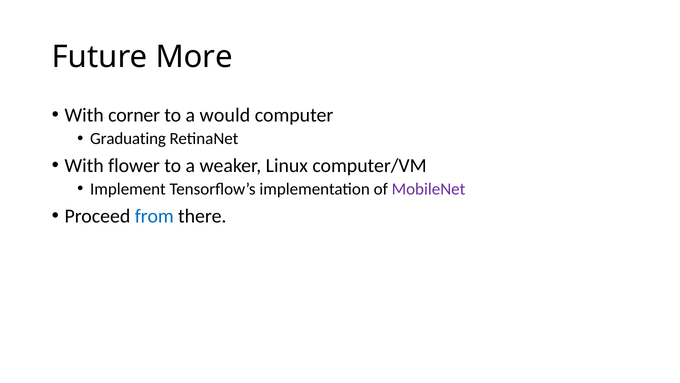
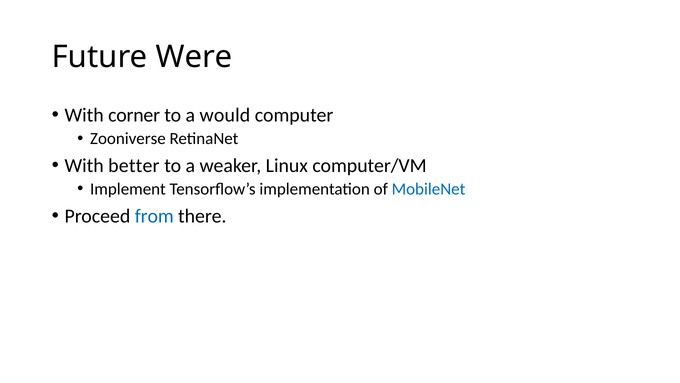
More: More -> Were (194, 57)
Graduating: Graduating -> Zooniverse (128, 138)
flower: flower -> better (134, 165)
MobileNet colour: purple -> blue (428, 189)
